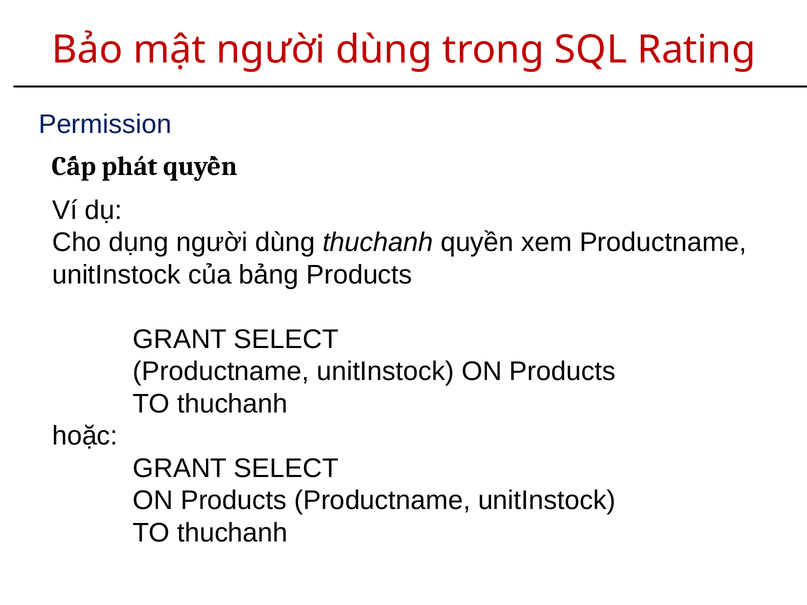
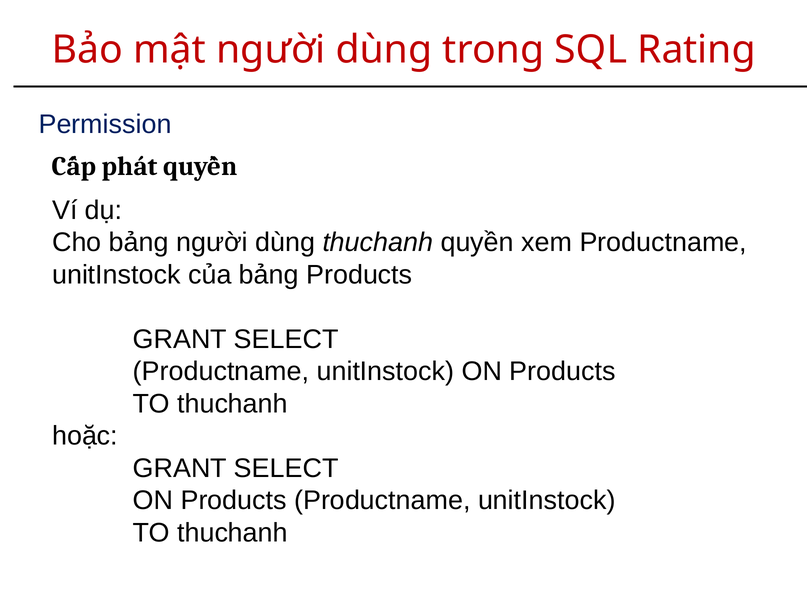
Cho dụng: dụng -> bảng (139, 243)
